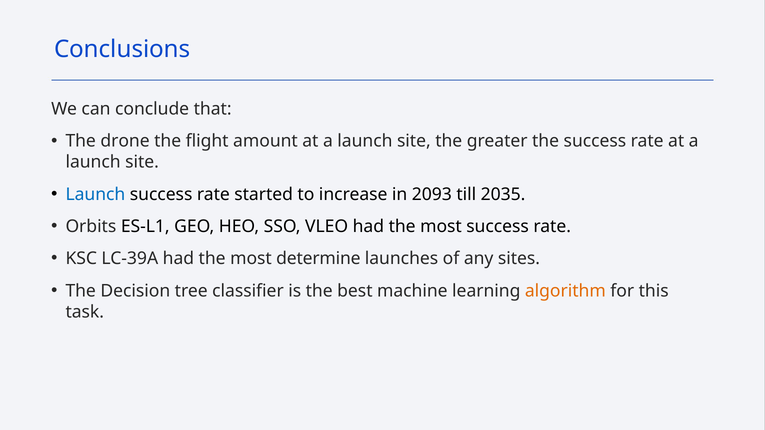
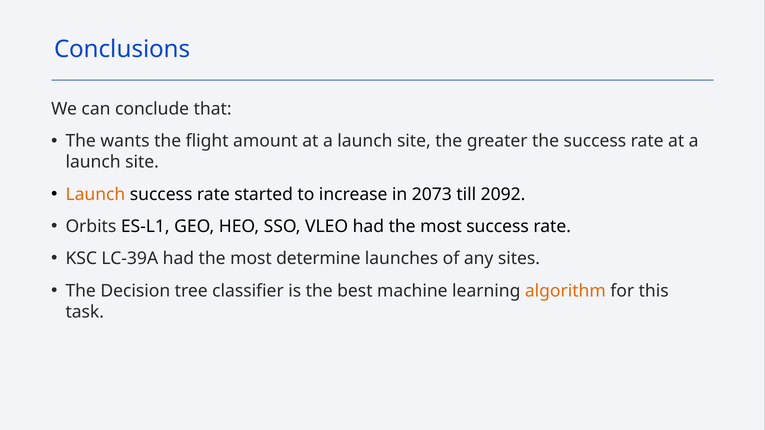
drone: drone -> wants (125, 141)
Launch colour: blue -> orange (95, 194)
2093: 2093 -> 2073 (432, 194)
2035: 2035 -> 2092 (503, 194)
